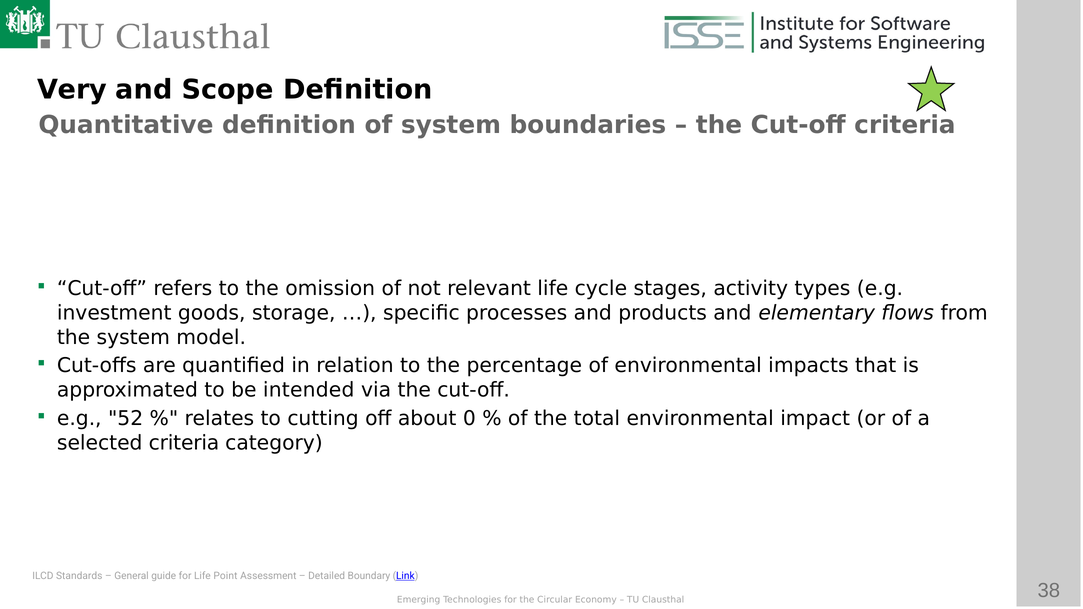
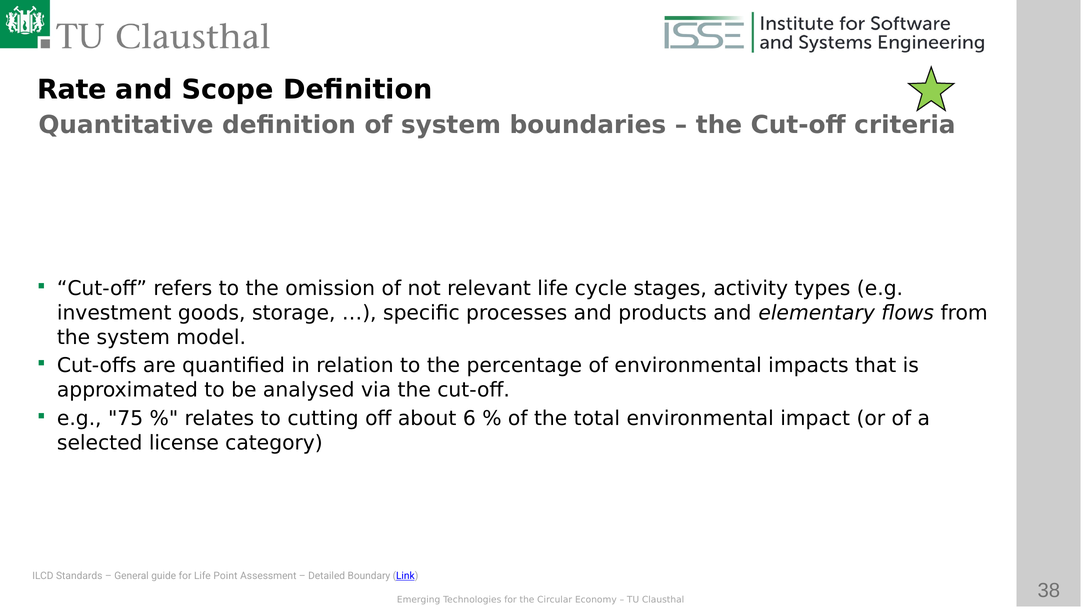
Very: Very -> Rate (72, 90)
intended: intended -> analysed (309, 390)
52: 52 -> 75 (126, 419)
0: 0 -> 6 (469, 419)
selected criteria: criteria -> license (184, 443)
